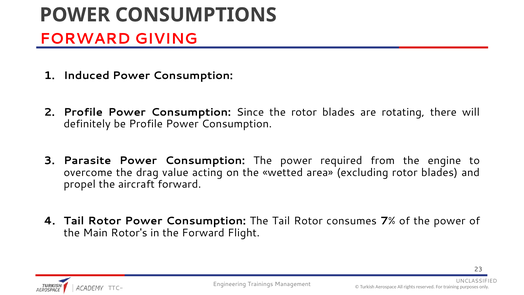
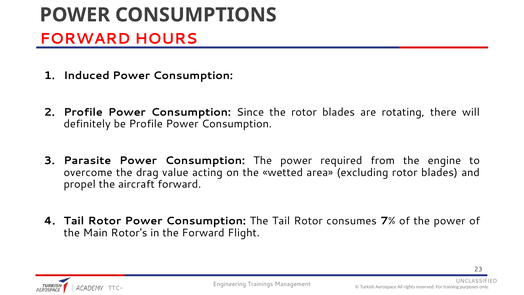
GIVING: GIVING -> HOURS (166, 39)
